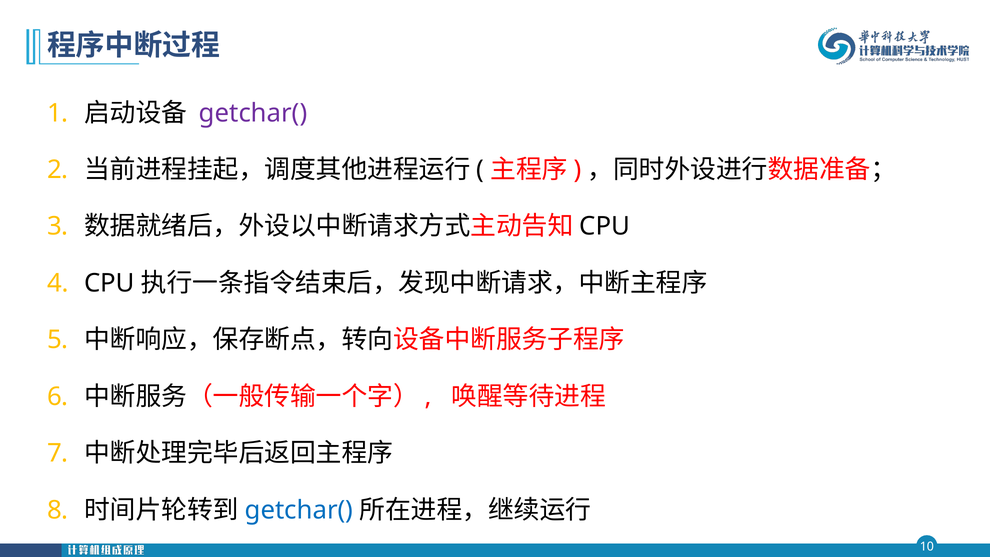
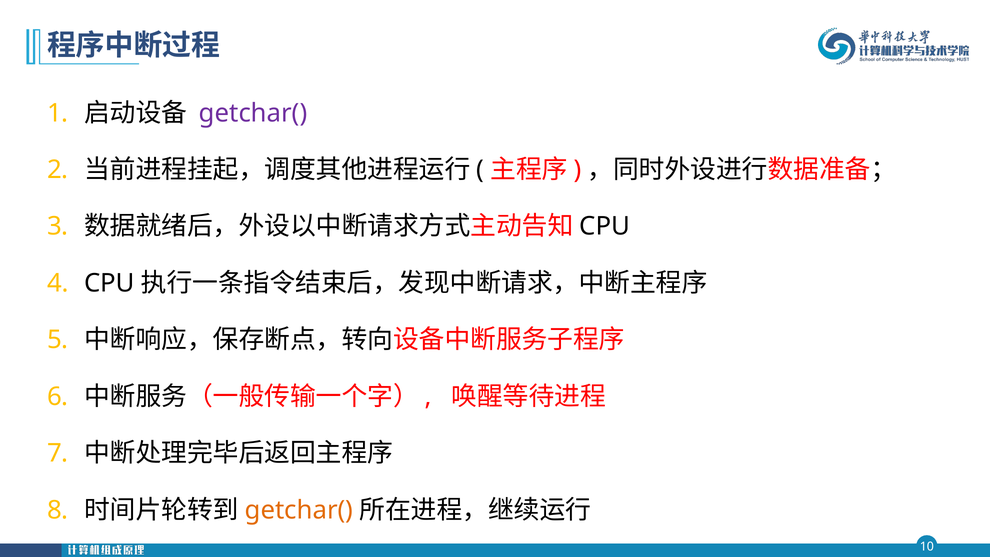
getchar( colour: blue -> orange (299, 510)
